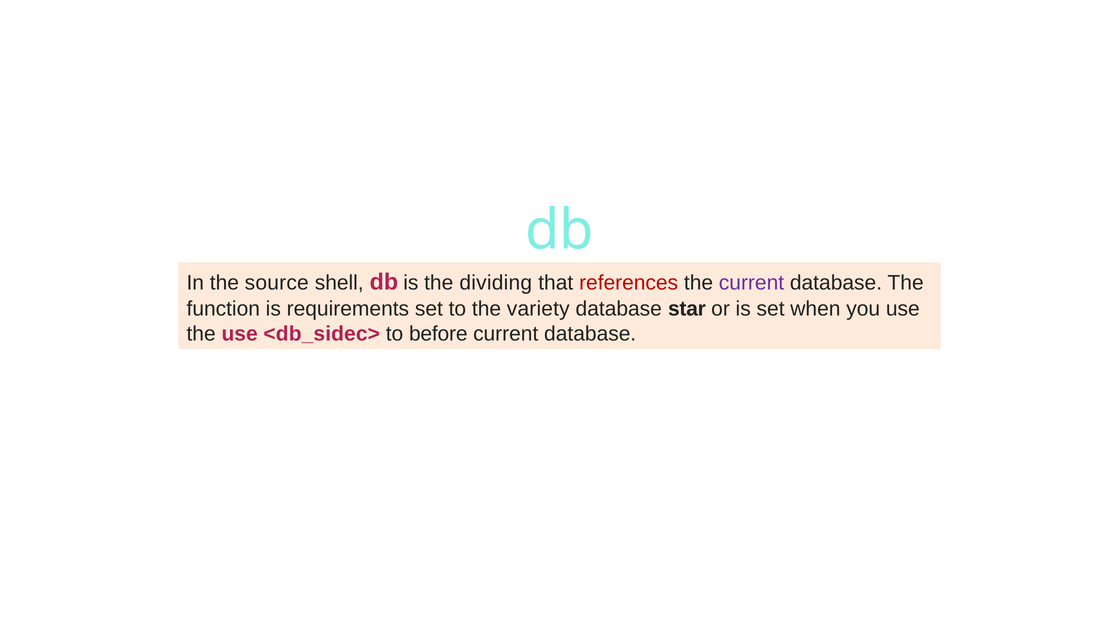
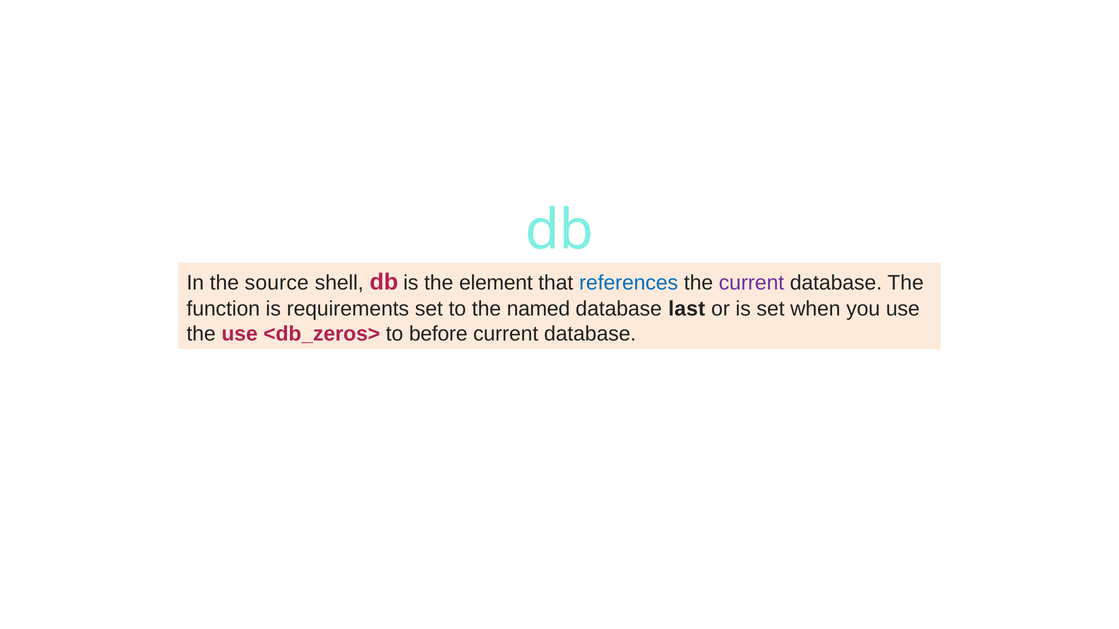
dividing: dividing -> element (496, 283)
references colour: red -> blue (629, 283)
variety: variety -> named (538, 309)
star: star -> last (687, 309)
<db_sidec>: <db_sidec> -> <db_zeros> (322, 334)
